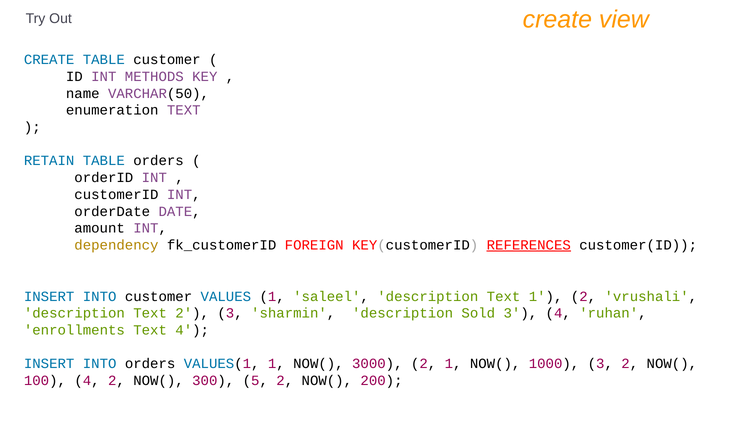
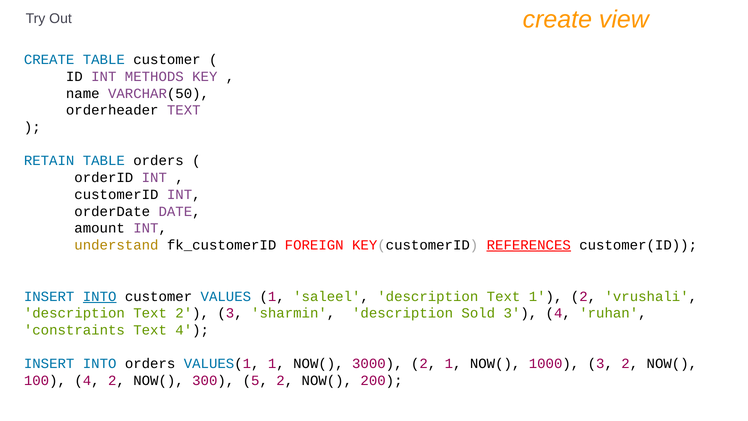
enumeration: enumeration -> orderheader (112, 110)
dependency: dependency -> understand (116, 245)
INTO underline: none -> present (100, 296)
enrollments: enrollments -> constraints (74, 330)
